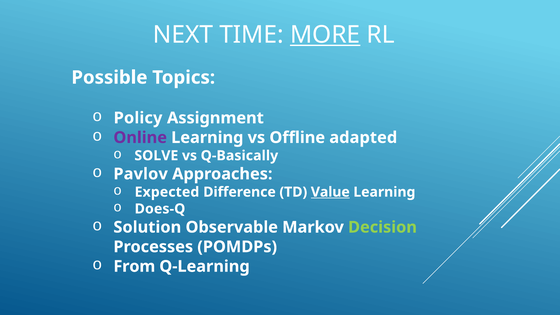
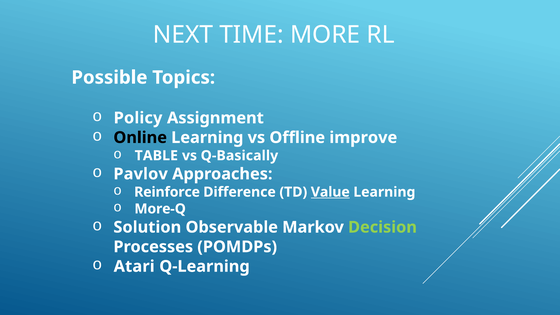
MORE underline: present -> none (325, 35)
Online colour: purple -> black (140, 138)
adapted: adapted -> improve (363, 138)
SOLVE: SOLVE -> TABLE (156, 156)
Expected: Expected -> Reinforce (167, 192)
Does-Q: Does-Q -> More-Q (160, 209)
From: From -> Atari (134, 266)
